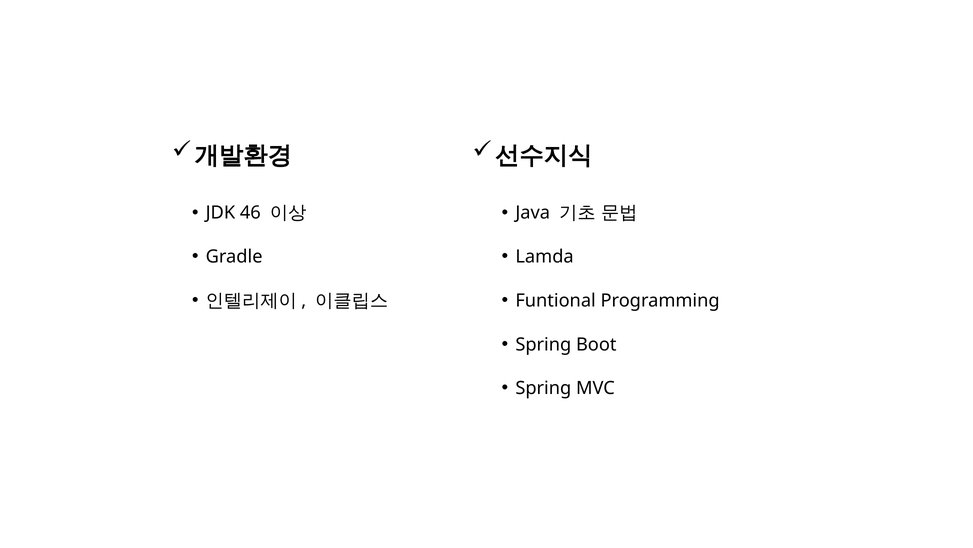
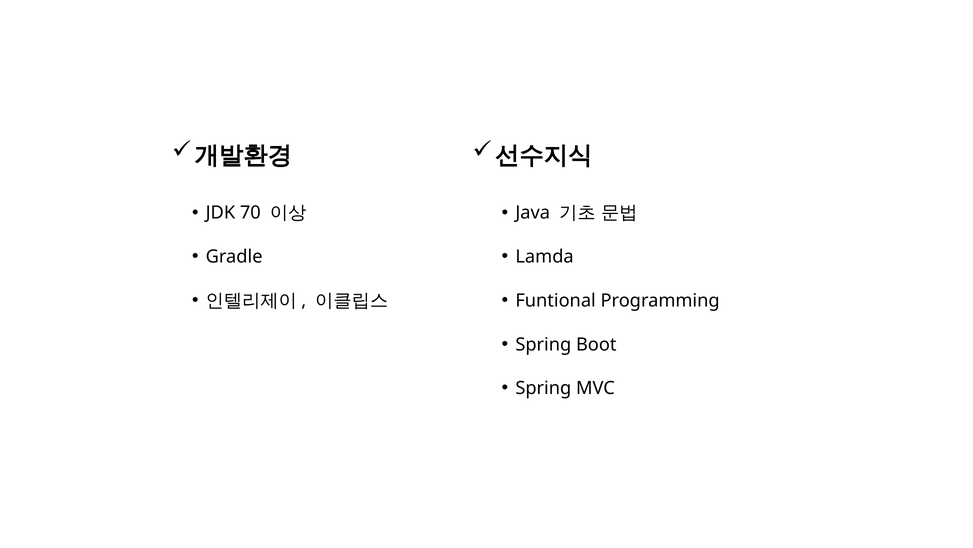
46: 46 -> 70 (250, 213)
